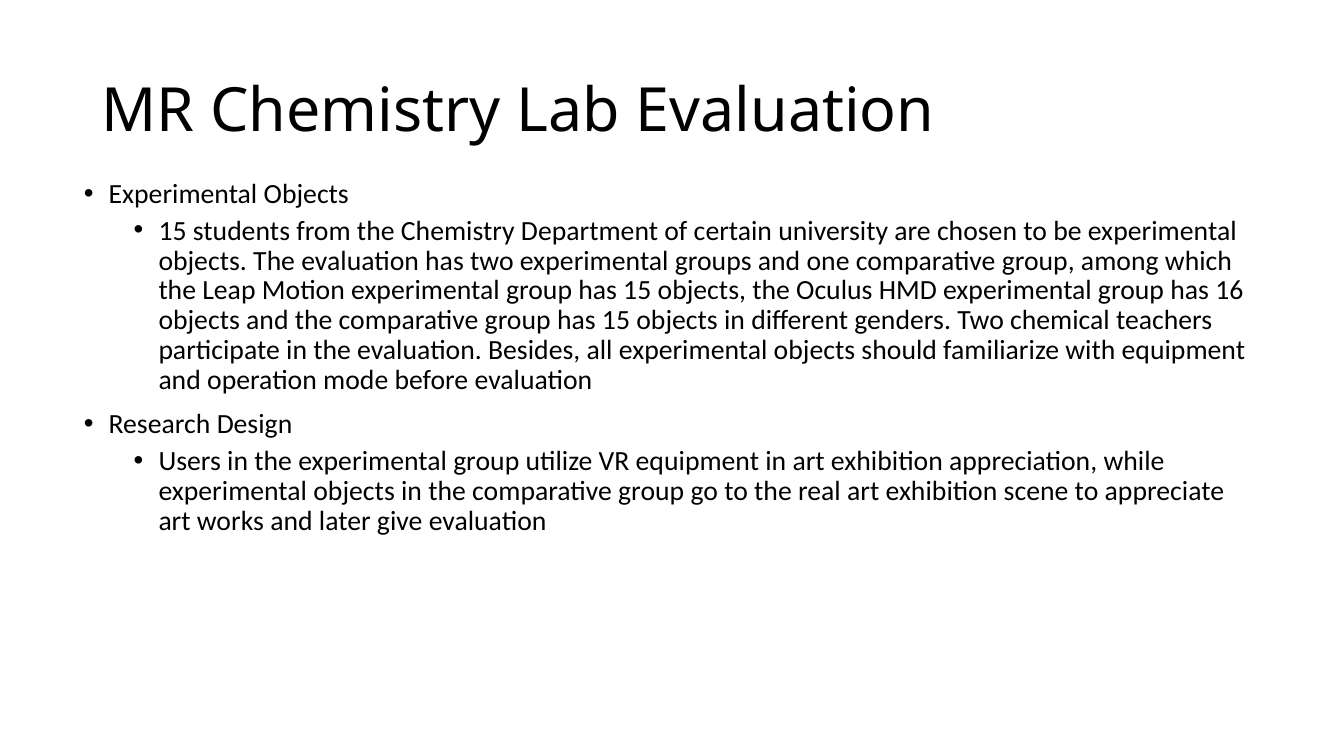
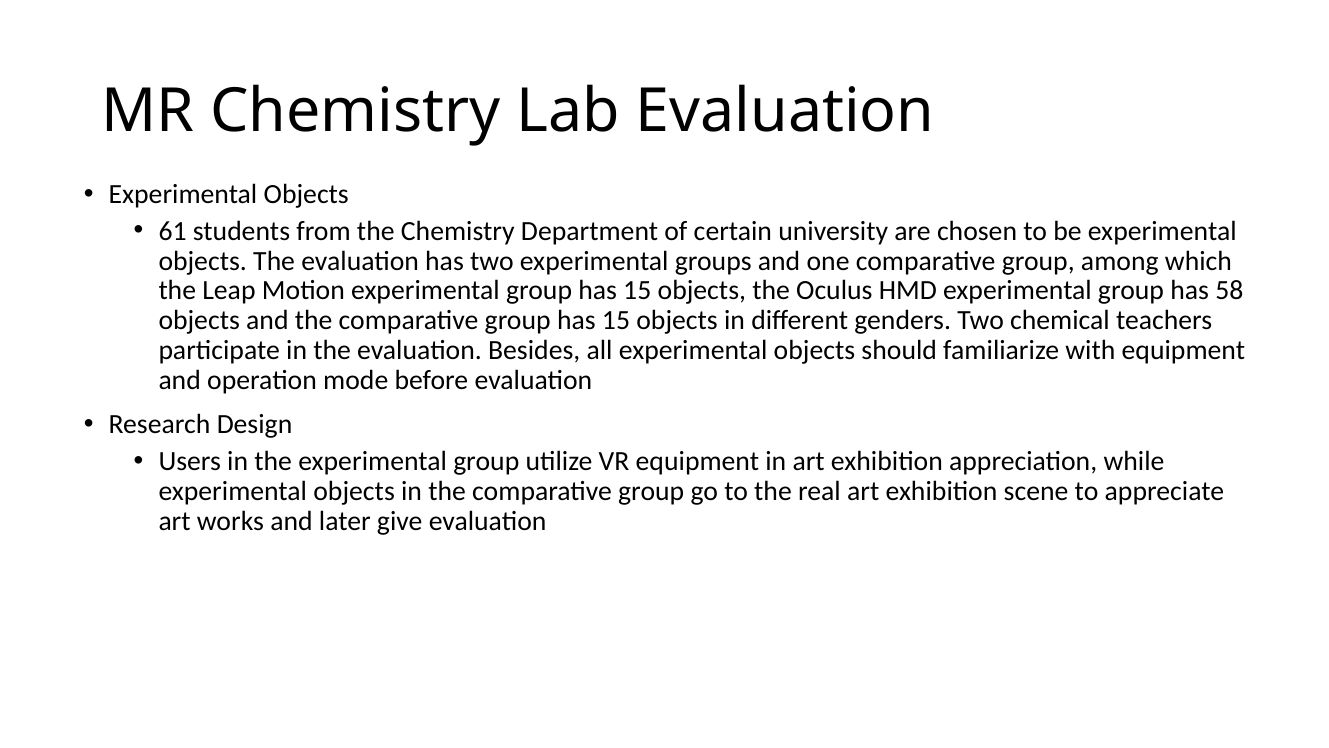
15: 15 -> 61 (173, 231)
16: 16 -> 58 (1229, 291)
